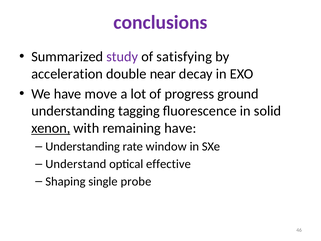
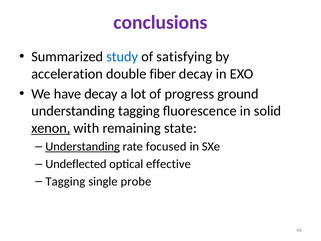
study colour: purple -> blue (122, 57)
near: near -> fiber (163, 74)
have move: move -> decay (101, 94)
remaining have: have -> state (180, 128)
Understanding underline: none -> present (83, 146)
window: window -> focused (166, 146)
Understand: Understand -> Undeflected (76, 164)
Shaping: Shaping -> Tagging (65, 181)
